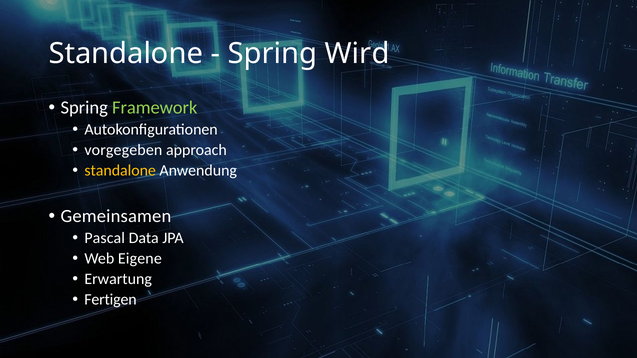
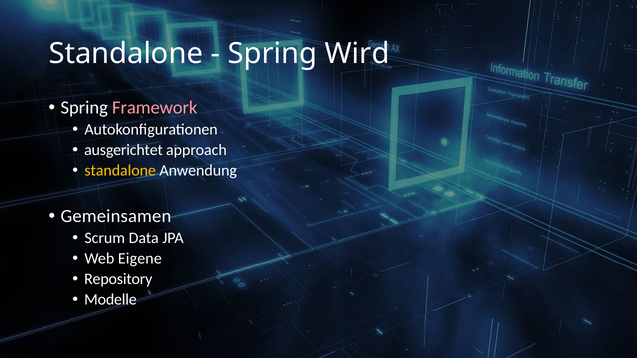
Framework colour: light green -> pink (155, 108)
vorgegeben: vorgegeben -> ausgerichtet (124, 150)
Pascal: Pascal -> Scrum (105, 238)
Erwartung: Erwartung -> Repository (118, 279)
Fertigen: Fertigen -> Modelle (110, 300)
